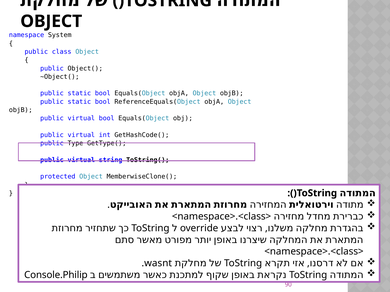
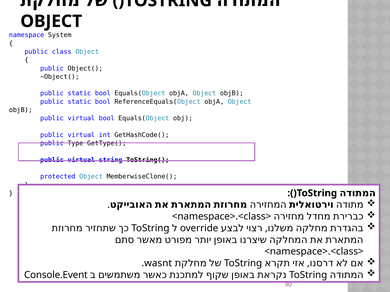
Console.Philip: Console.Philip -> Console.Event (56, 275)
